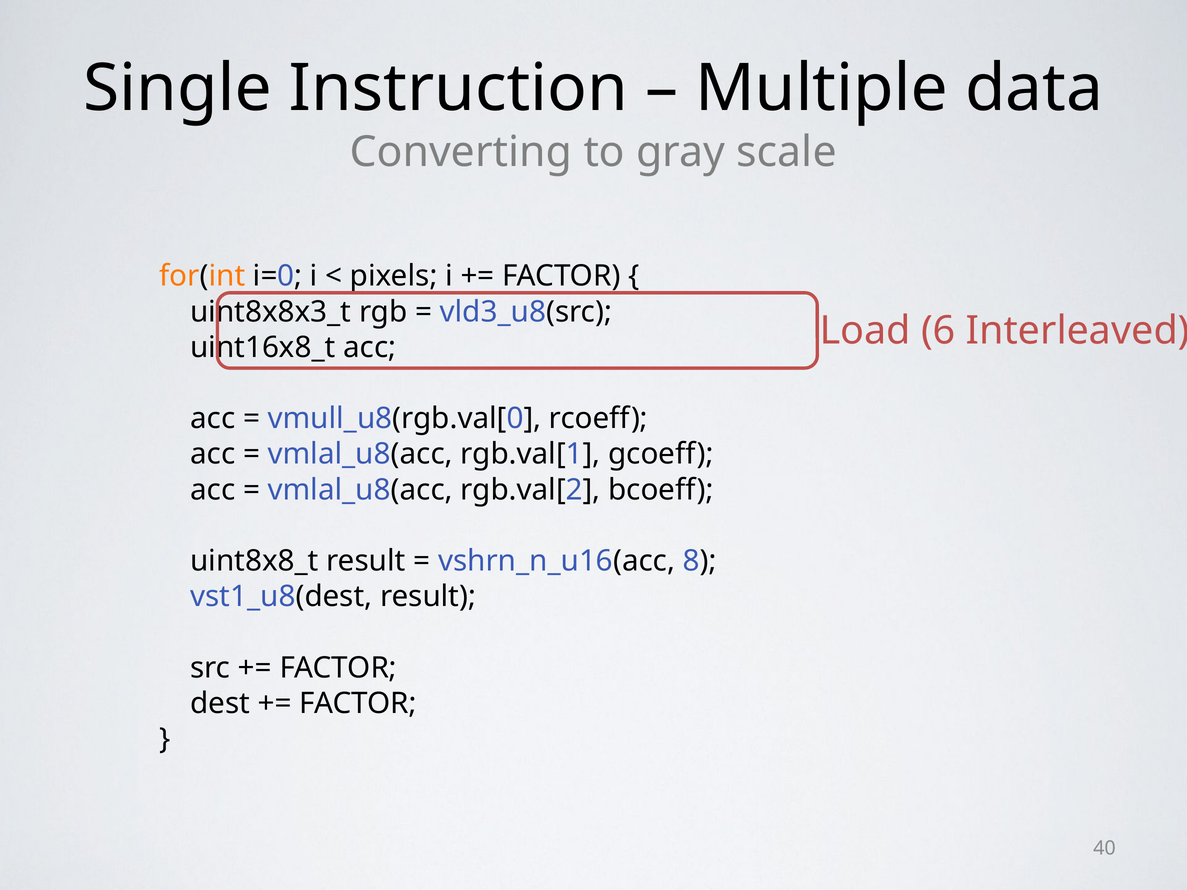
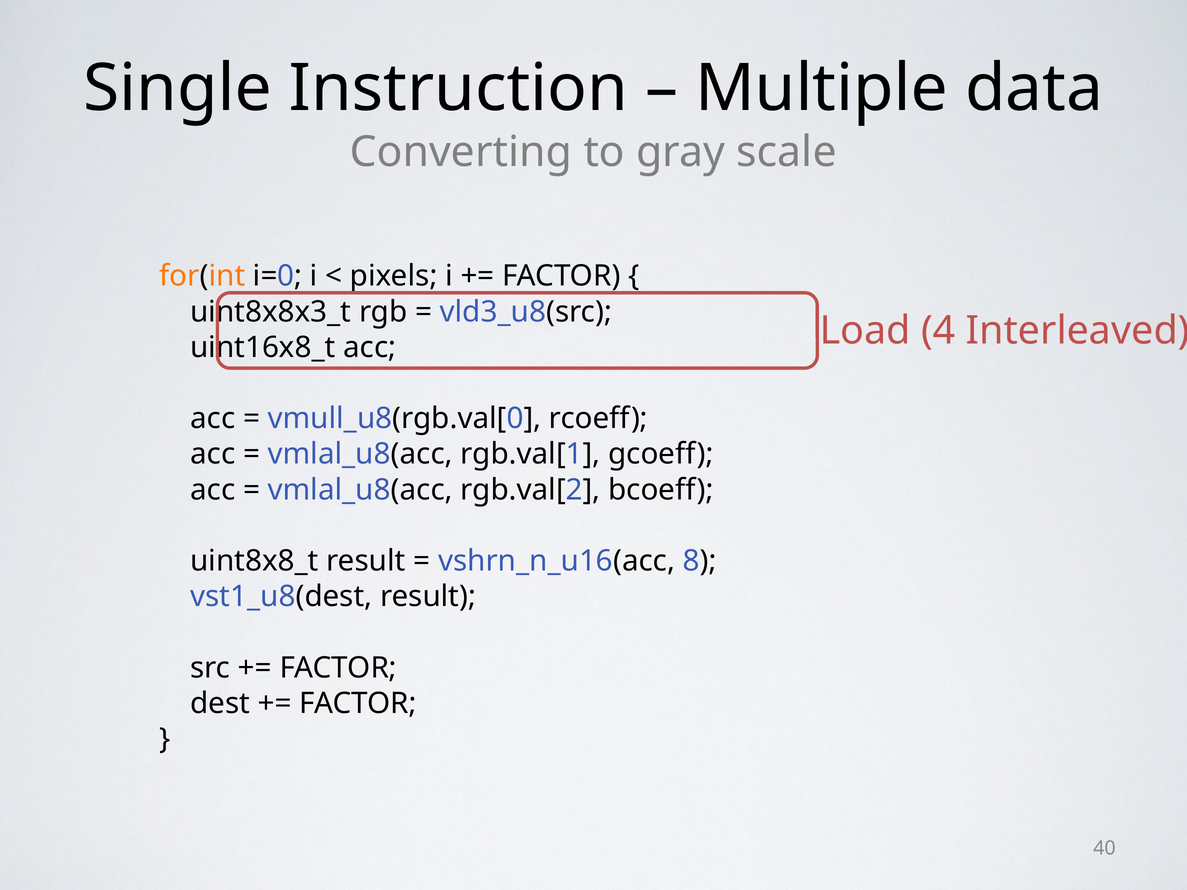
6: 6 -> 4 (938, 331)
